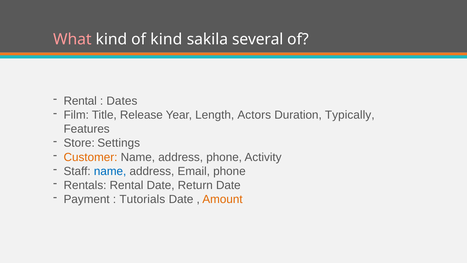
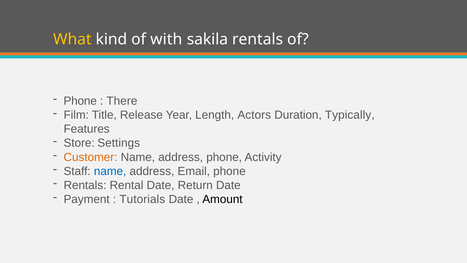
What colour: pink -> yellow (72, 39)
of kind: kind -> with (166, 39)
sakila several: several -> rentals (258, 39)
Rental: Rental -> Phone (80, 101)
Dates: Dates -> There (122, 101)
Amount colour: orange -> black (223, 199)
